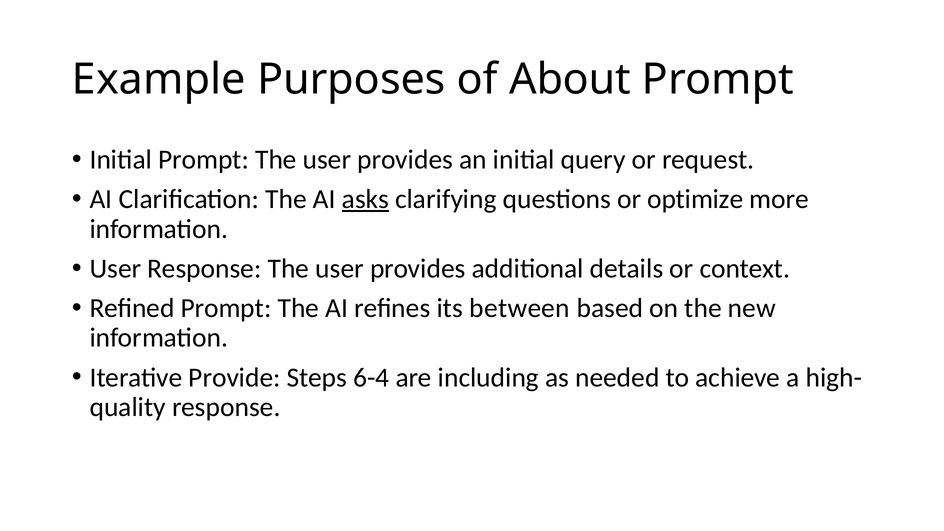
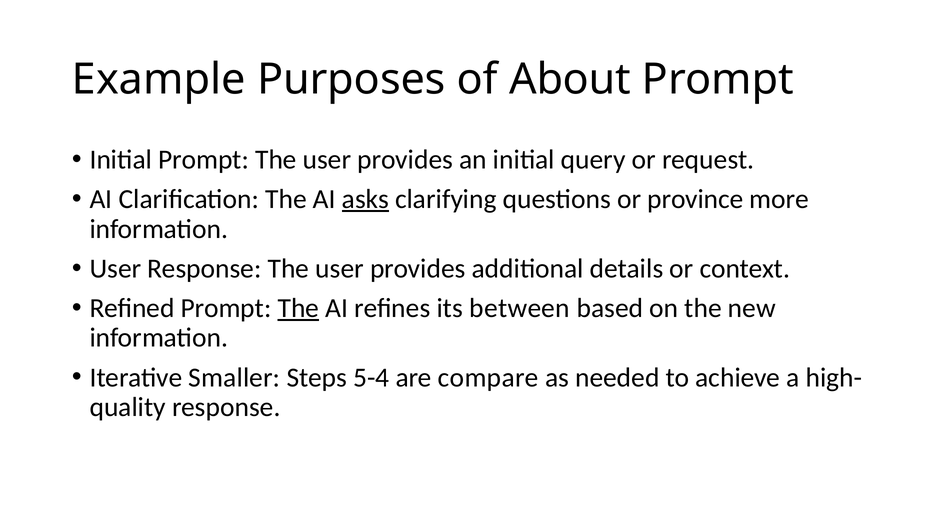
optimize: optimize -> province (695, 199)
The underline: none -> present (298, 308)
Provide: Provide -> Smaller (234, 377)
6-4: 6-4 -> 5-4 (371, 377)
including: including -> compare (488, 377)
